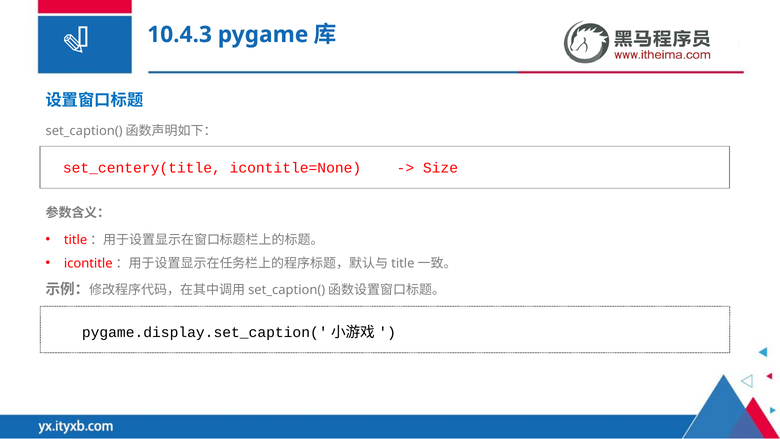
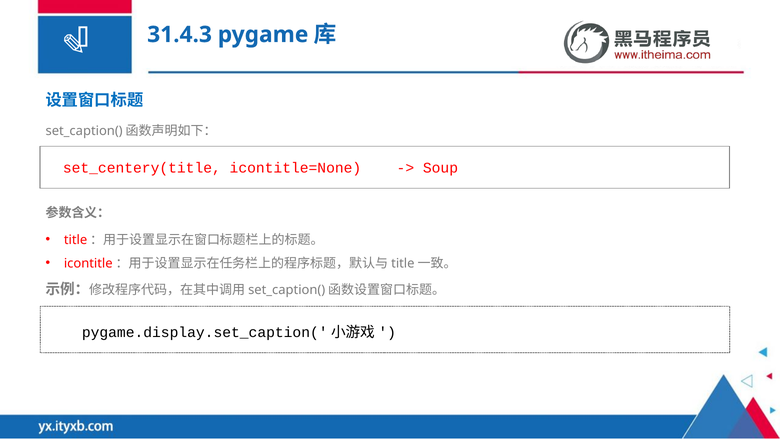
10.4.3: 10.4.3 -> 31.4.3 (180, 35)
Size: Size -> Soup (440, 168)
